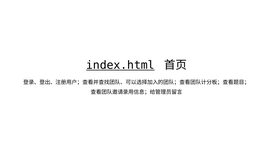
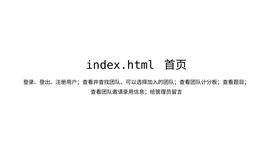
index.html underline: present -> none (120, 65)
